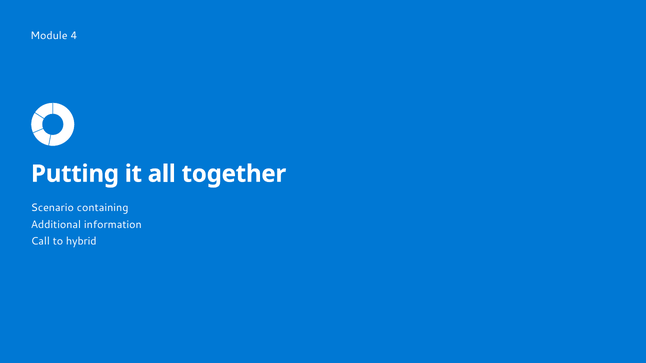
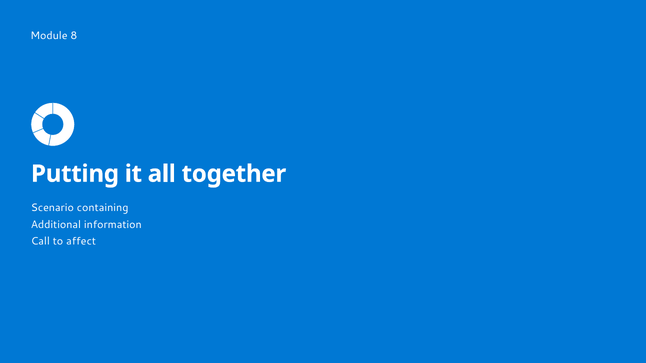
4: 4 -> 8 (74, 36)
hybrid: hybrid -> affect (81, 242)
